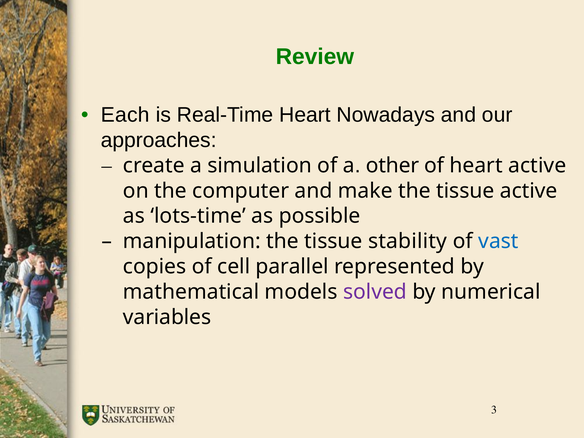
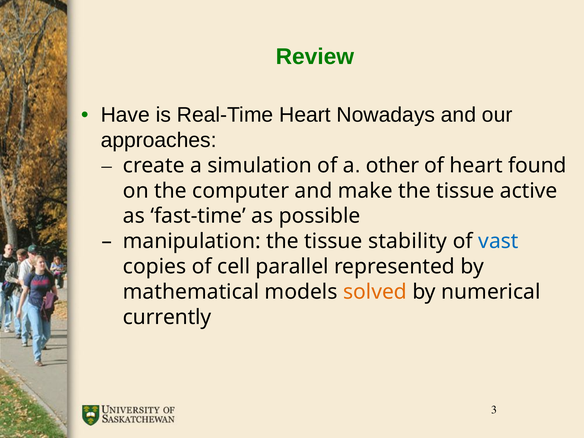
Each: Each -> Have (125, 115)
heart active: active -> found (537, 165)
lots-time: lots-time -> fast-time (198, 216)
solved colour: purple -> orange (375, 292)
variables: variables -> currently (167, 317)
